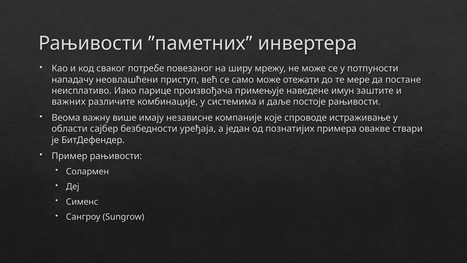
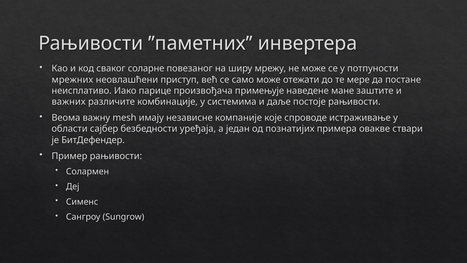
потребе: потребе -> соларне (146, 68)
нападачу: нападачу -> мрежних (72, 80)
имун: имун -> мане (343, 91)
више: више -> mesh (124, 118)
